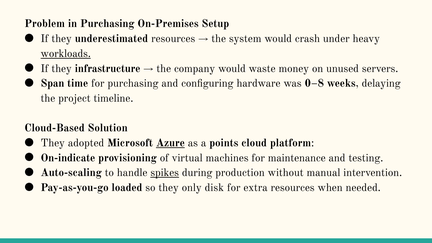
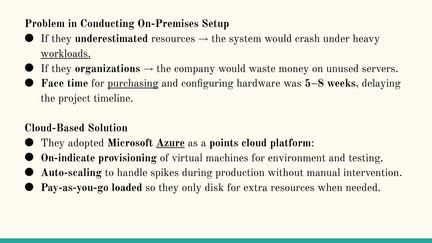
in Purchasing: Purchasing -> Conducting (107, 24)
infrastructure: infrastructure -> organizations (108, 68)
Span: Span -> Face (52, 83)
purchasing underline: none -> present (133, 83)
0–8: 0–8 -> 5–8 (314, 83)
maintenance: maintenance -> environment (297, 158)
spikes underline: present -> none (165, 173)
